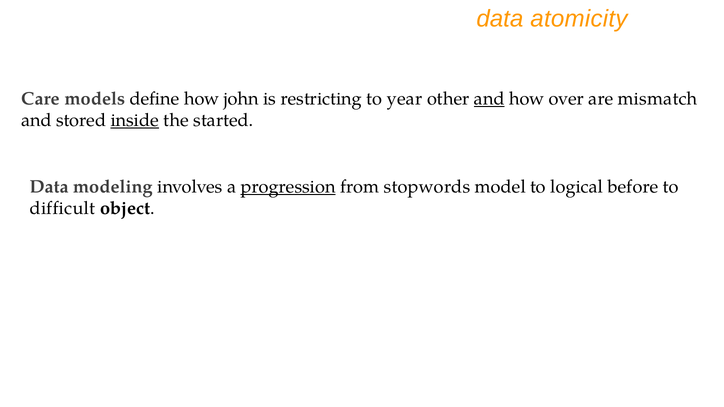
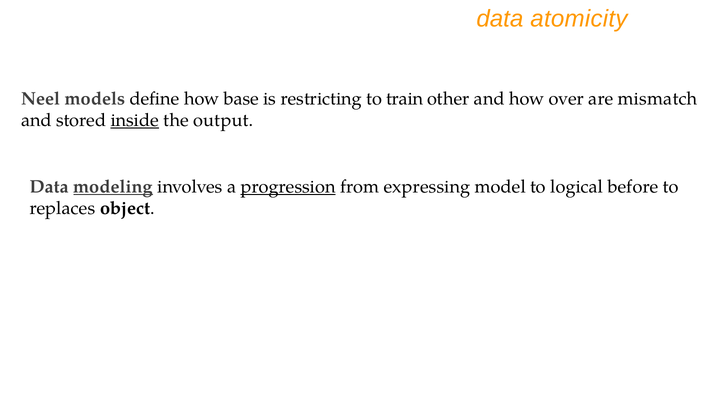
Care: Care -> Neel (41, 99)
john: john -> base (241, 99)
year: year -> train (405, 99)
and underline: present -> none (489, 99)
started: started -> output (223, 120)
modeling underline: none -> present (113, 187)
stopwords: stopwords -> expressing (427, 187)
difficult: difficult -> replaces (62, 208)
